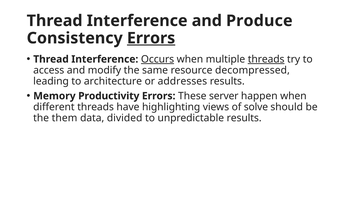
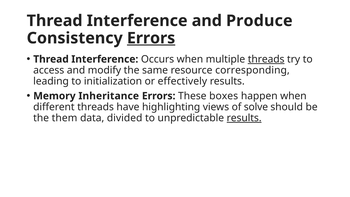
Occurs underline: present -> none (158, 59)
decompressed: decompressed -> corresponding (252, 70)
architecture: architecture -> initialization (113, 81)
addresses: addresses -> effectively (182, 81)
Productivity: Productivity -> Inheritance (109, 96)
server: server -> boxes (224, 96)
results underline: none -> present (244, 118)
